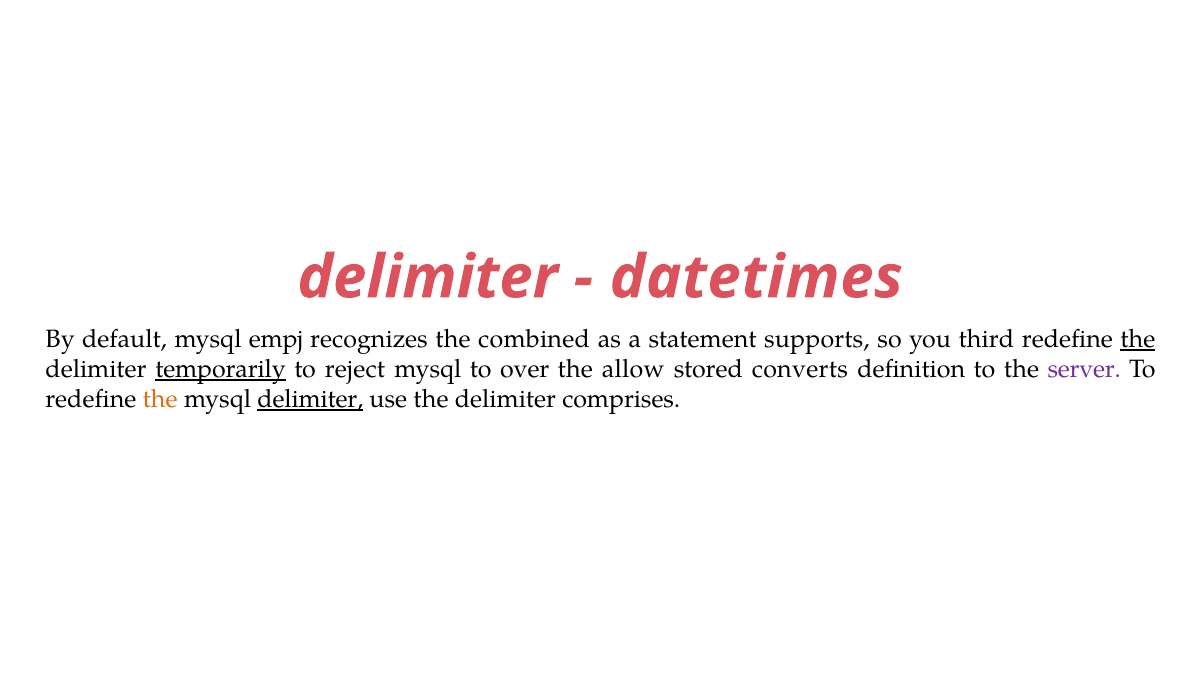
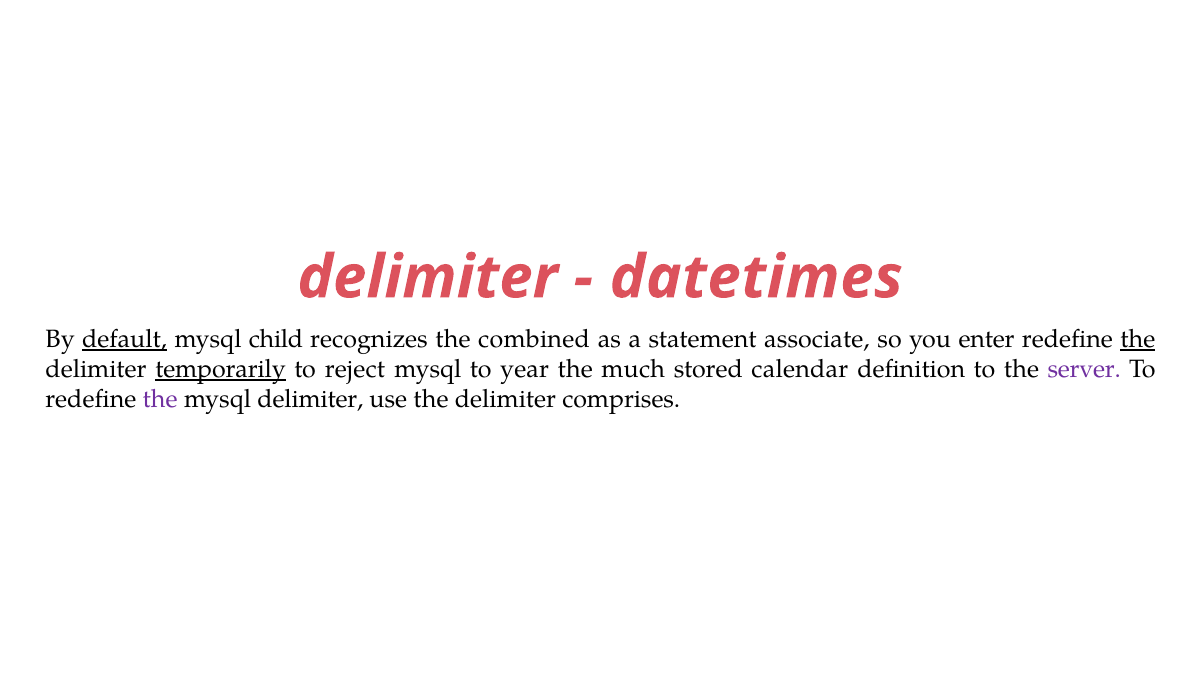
default underline: none -> present (125, 339)
empj: empj -> child (276, 339)
supports: supports -> associate (817, 339)
third: third -> enter (987, 339)
over: over -> year (525, 369)
allow: allow -> much (633, 369)
converts: converts -> calendar (800, 369)
the colour: orange -> purple (160, 399)
delimiter underline: present -> none (310, 399)
